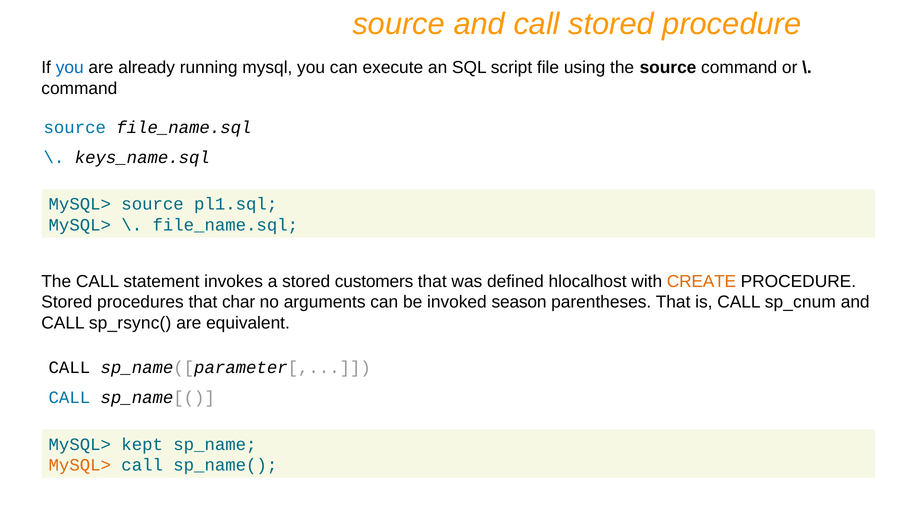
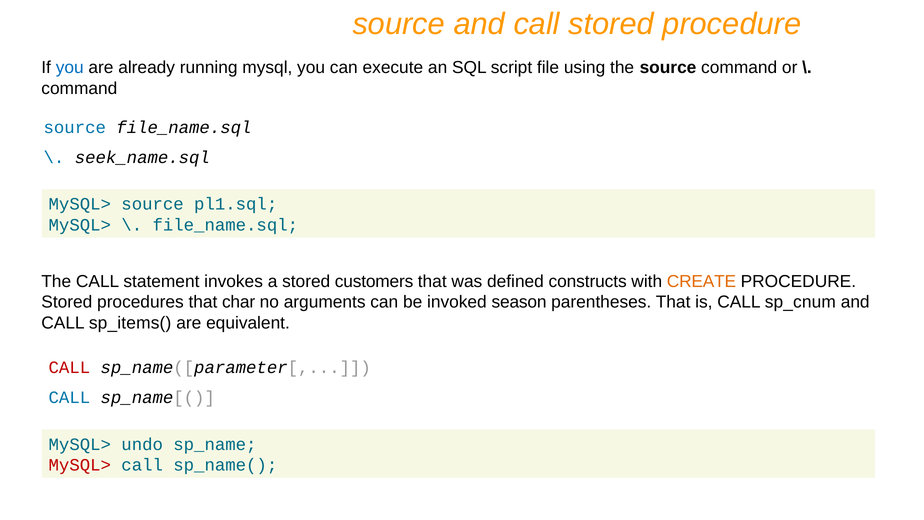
keys_name.sql: keys_name.sql -> seek_name.sql (142, 158)
hlocalhost: hlocalhost -> constructs (588, 281)
sp_rsync(: sp_rsync( -> sp_items( (130, 323)
CALL colour: black -> red (69, 367)
kept: kept -> undo (142, 444)
MySQL> colour: orange -> red (80, 465)
